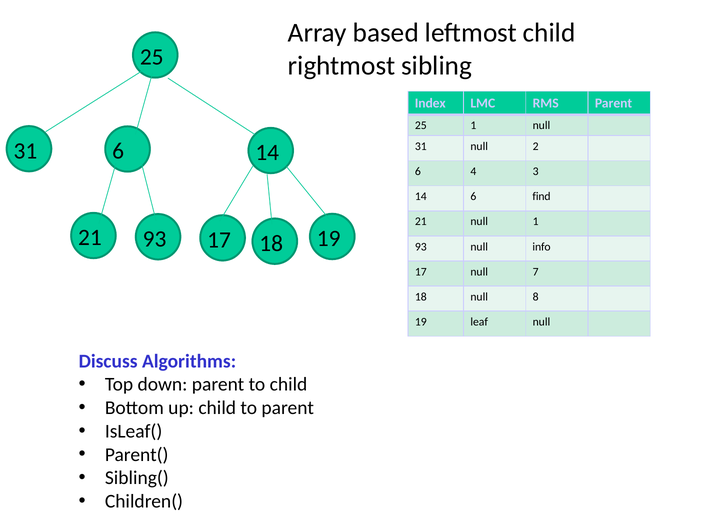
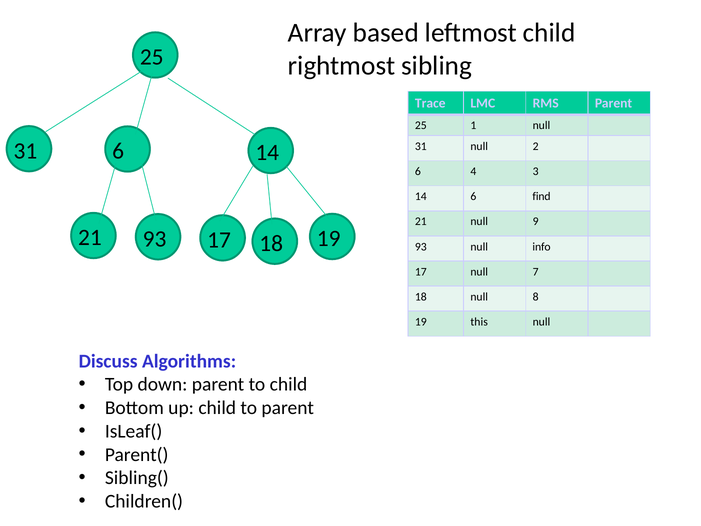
Index: Index -> Trace (430, 103)
null 1: 1 -> 9 (536, 222)
leaf: leaf -> this (479, 322)
